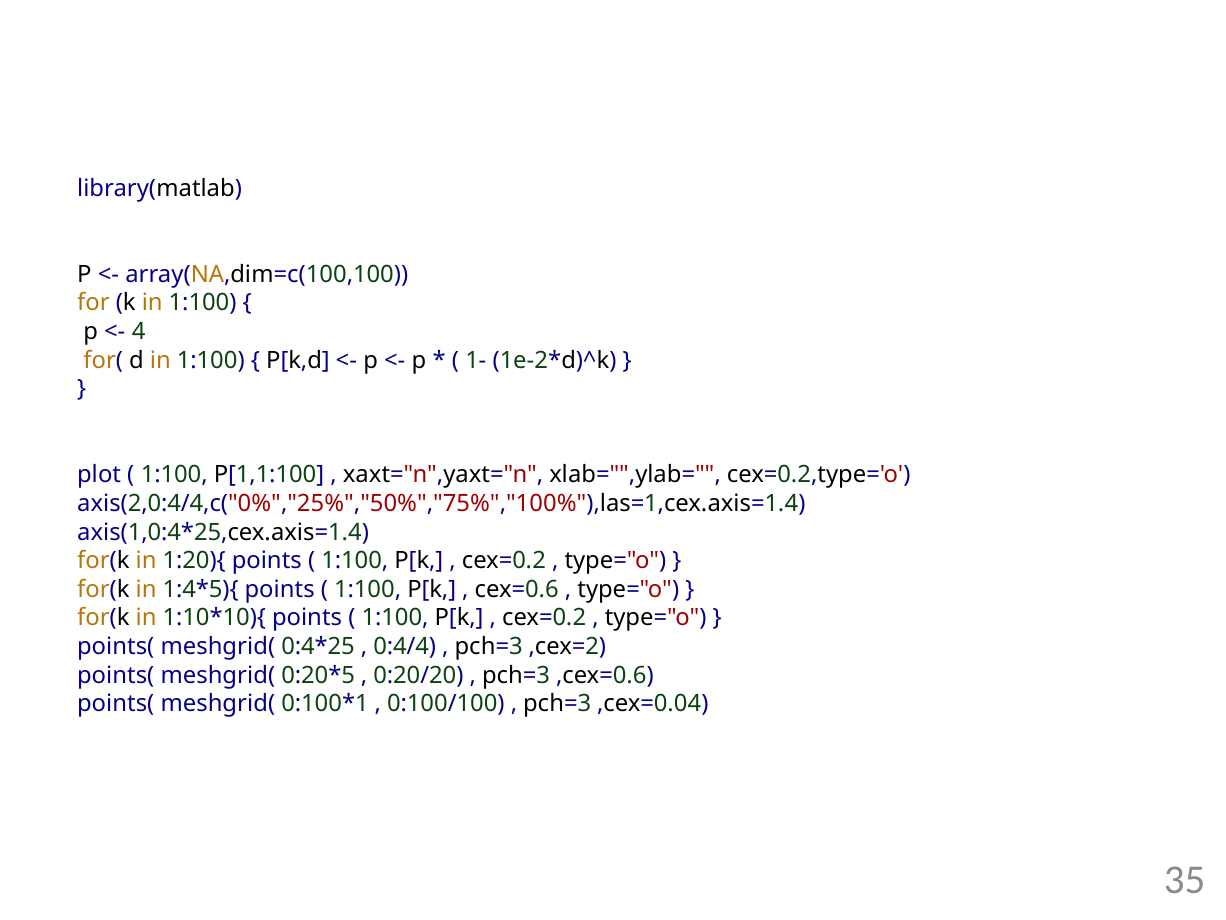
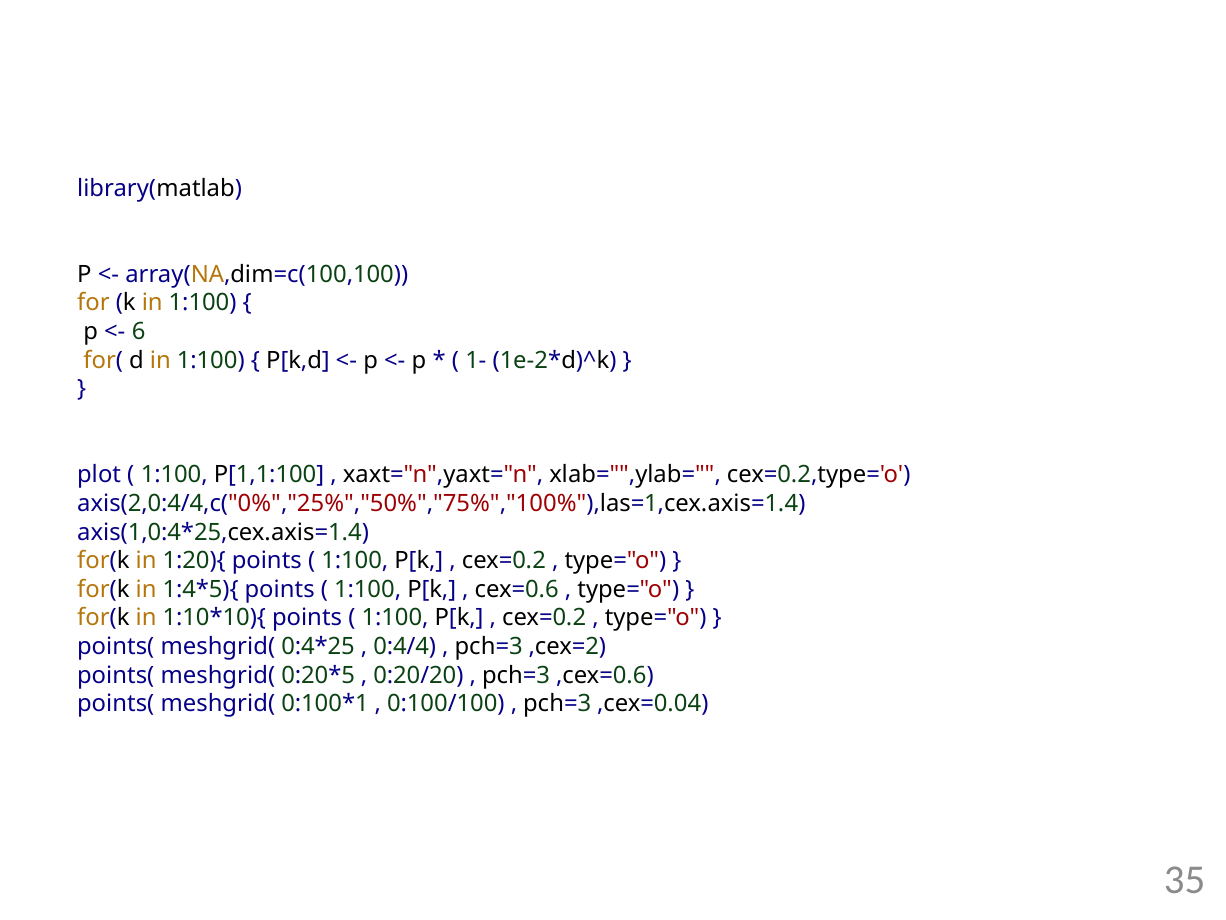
4: 4 -> 6 (139, 332)
